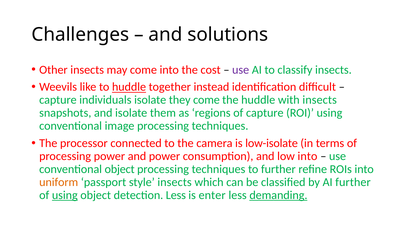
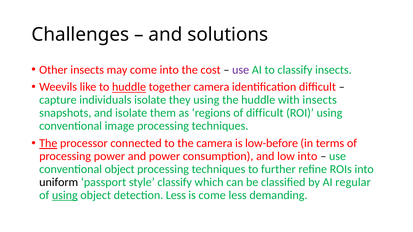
together instead: instead -> camera (211, 87)
they come: come -> using (206, 100)
of capture: capture -> difficult (265, 113)
The underline: none -> present (48, 143)
low-isolate: low-isolate -> low-before (272, 143)
uniform colour: orange -> black (59, 183)
style insects: insects -> classify (175, 183)
AI further: further -> regular (353, 183)
is enter: enter -> come (212, 196)
demanding underline: present -> none (278, 196)
